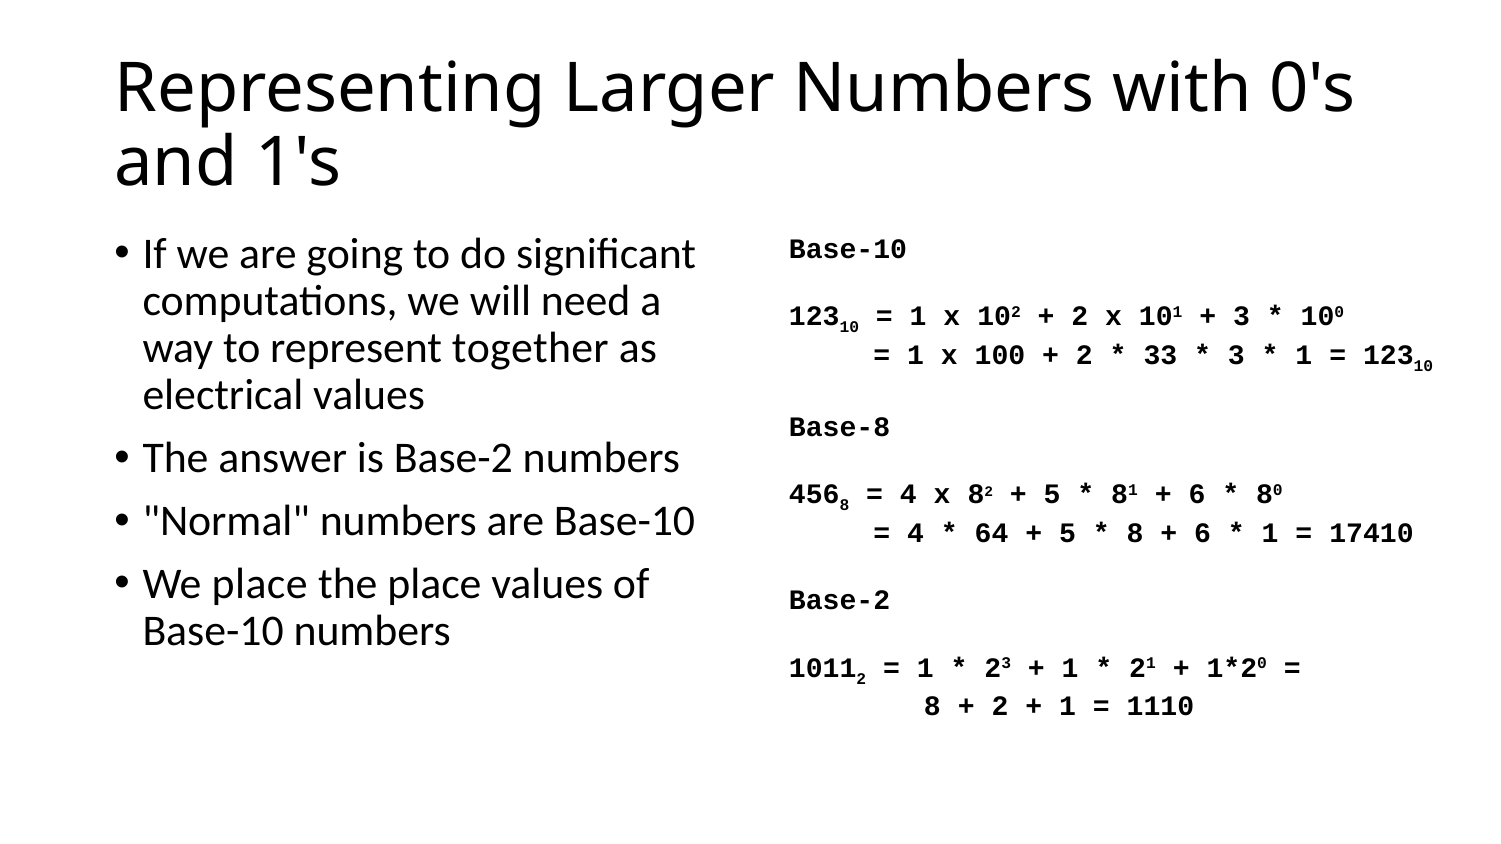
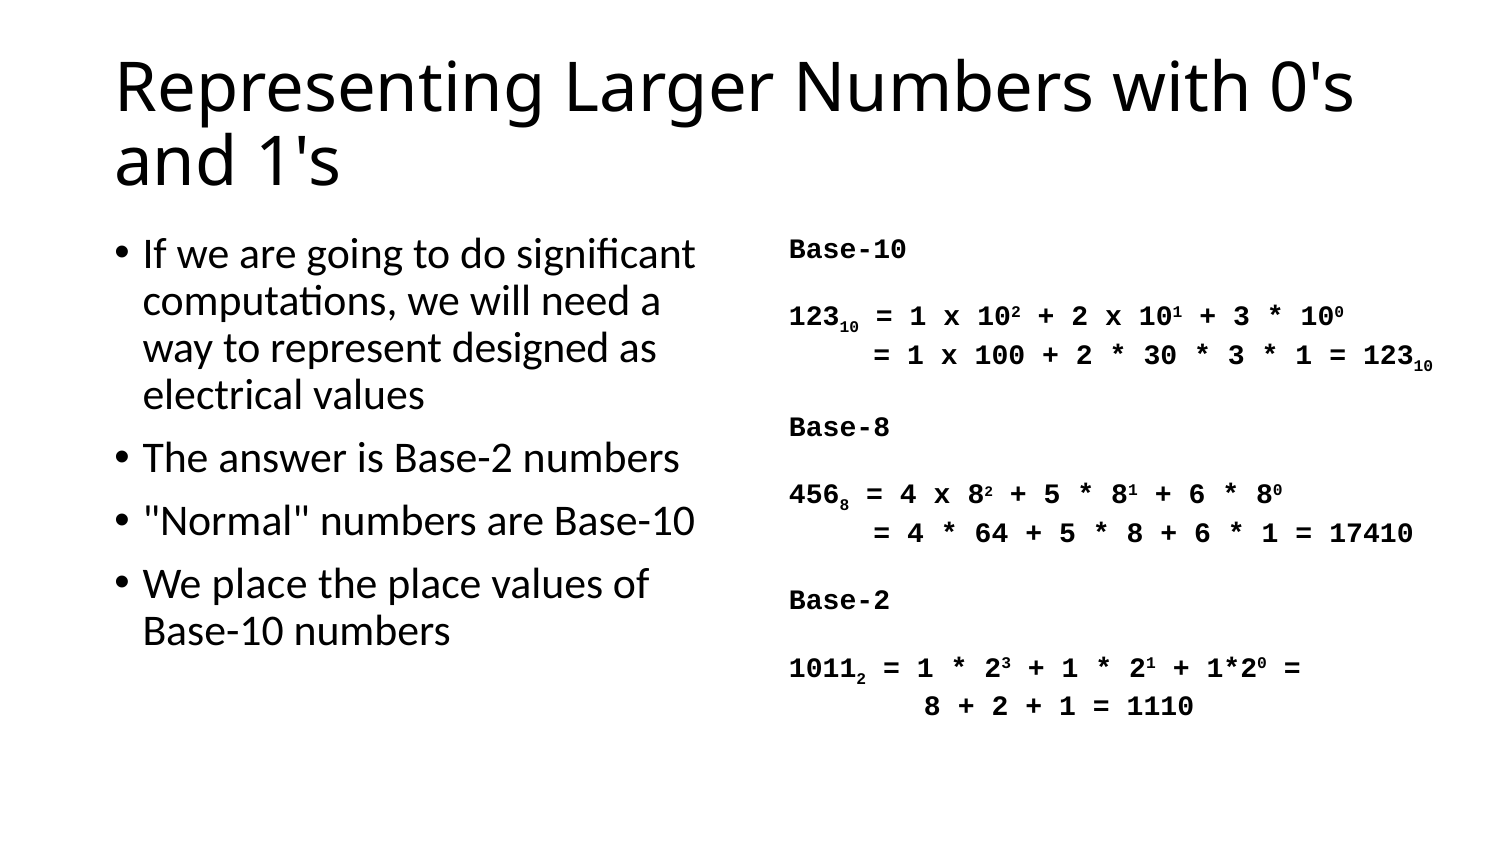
together: together -> designed (531, 348)
33: 33 -> 30 (1160, 355)
